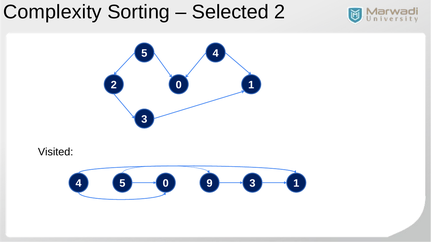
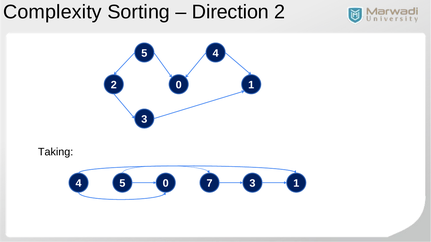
Selected: Selected -> Direction (230, 12)
Visited: Visited -> Taking (56, 152)
9: 9 -> 7 (210, 184)
